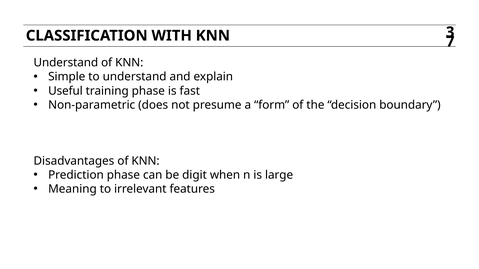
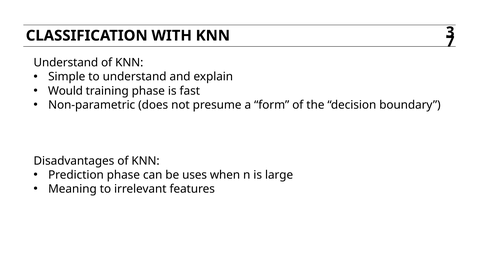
Useful: Useful -> Would (65, 91)
digit: digit -> uses (195, 175)
